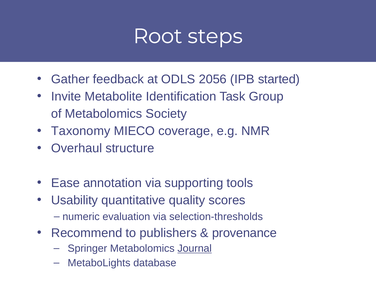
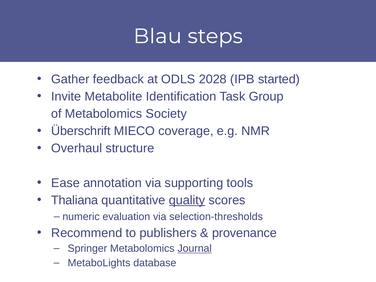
Root: Root -> Blau (158, 36)
2056: 2056 -> 2028 (213, 79)
Taxonomy: Taxonomy -> Überschrift (81, 131)
Usability: Usability -> Thaliana (75, 200)
quality underline: none -> present (187, 200)
